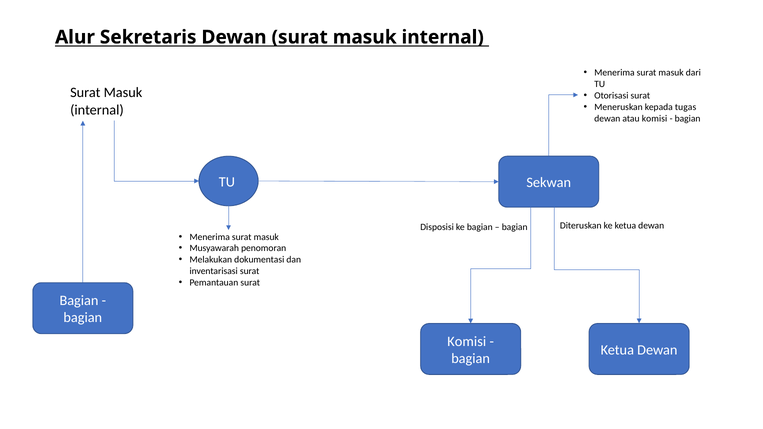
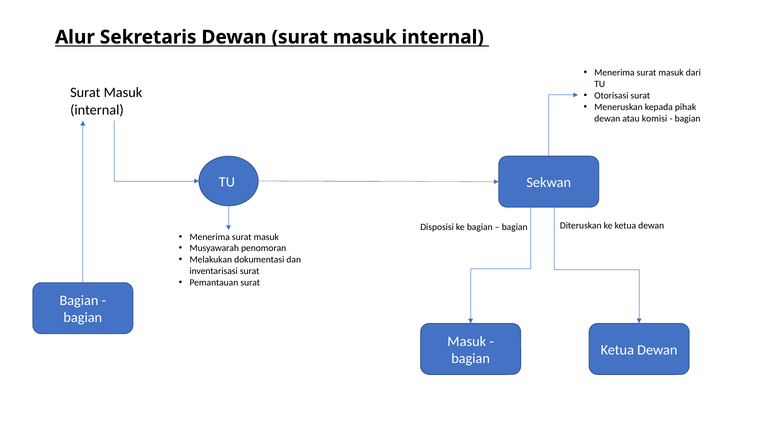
tugas: tugas -> pihak (686, 107)
Komisi: Komisi -> Masuk (467, 342)
